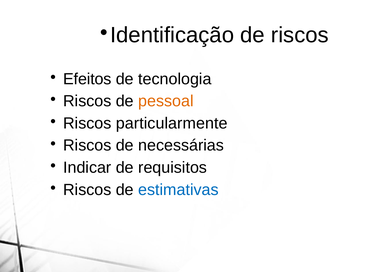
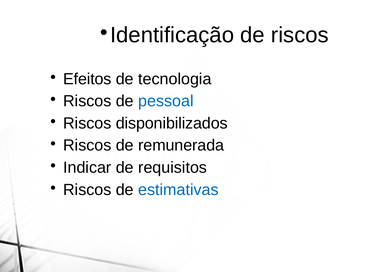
pessoal colour: orange -> blue (166, 101)
particularmente: particularmente -> disponibilizados (172, 123)
necessárias: necessárias -> remunerada (181, 145)
